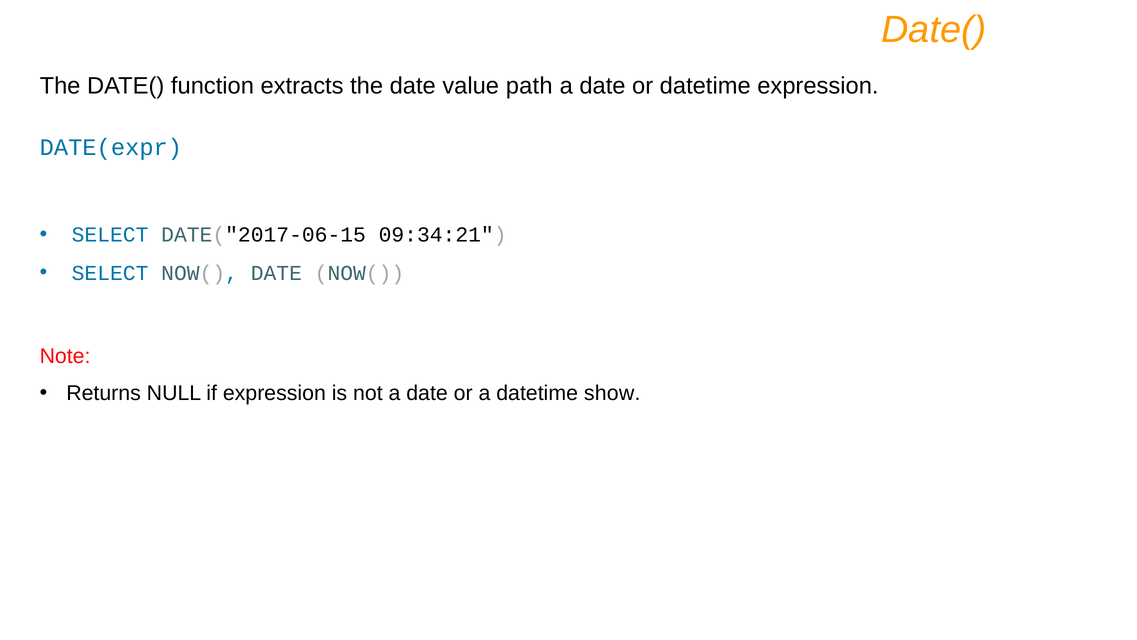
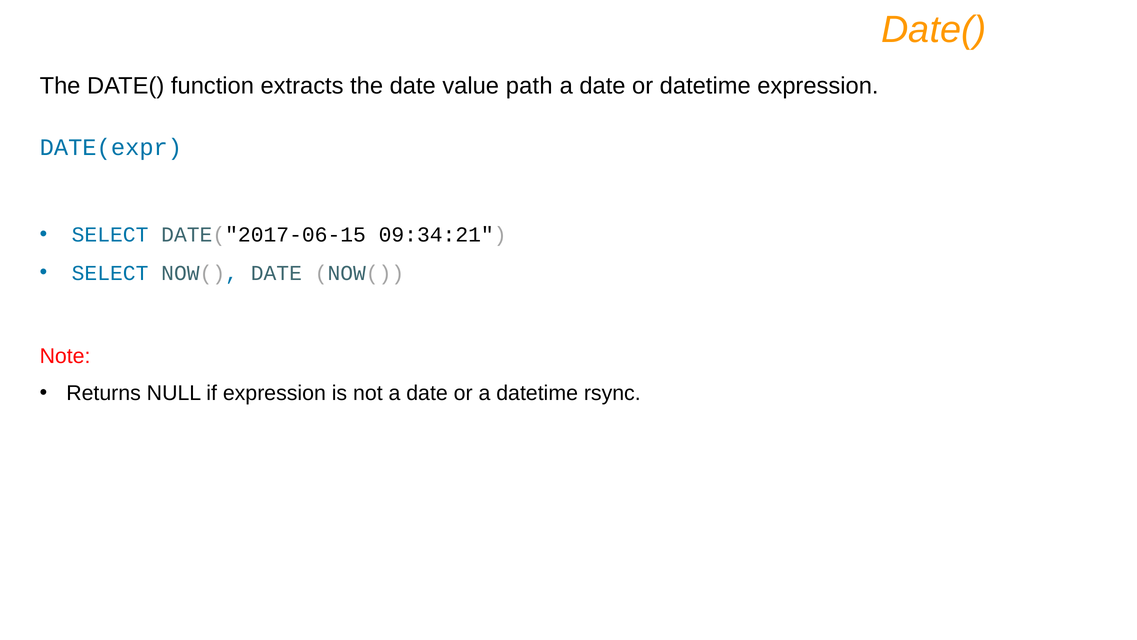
show: show -> rsync (612, 393)
